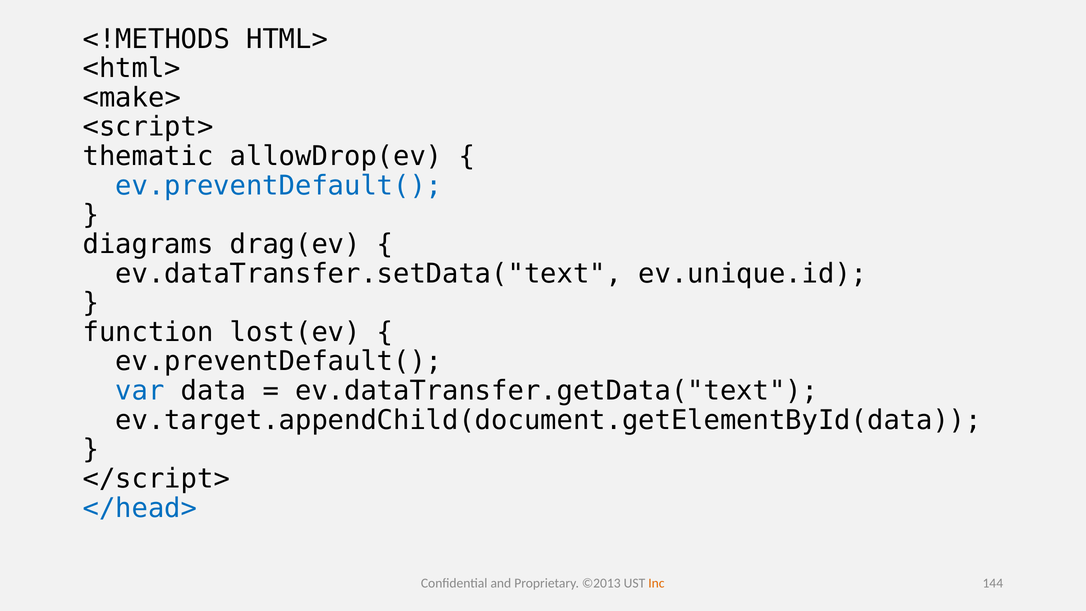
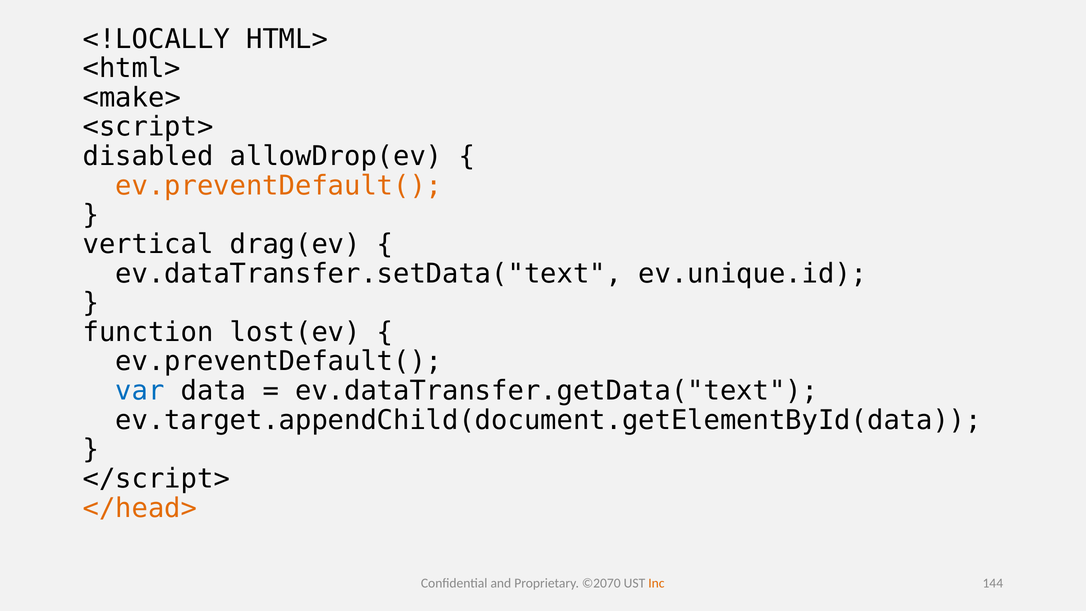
<!METHODS: <!METHODS -> <!LOCALLY (156, 39)
thematic: thematic -> disabled (148, 156)
ev.preventDefault( colour: blue -> orange (279, 186)
diagrams: diagrams -> vertical (148, 244)
</head> colour: blue -> orange (140, 508)
©2013: ©2013 -> ©2070 (601, 583)
